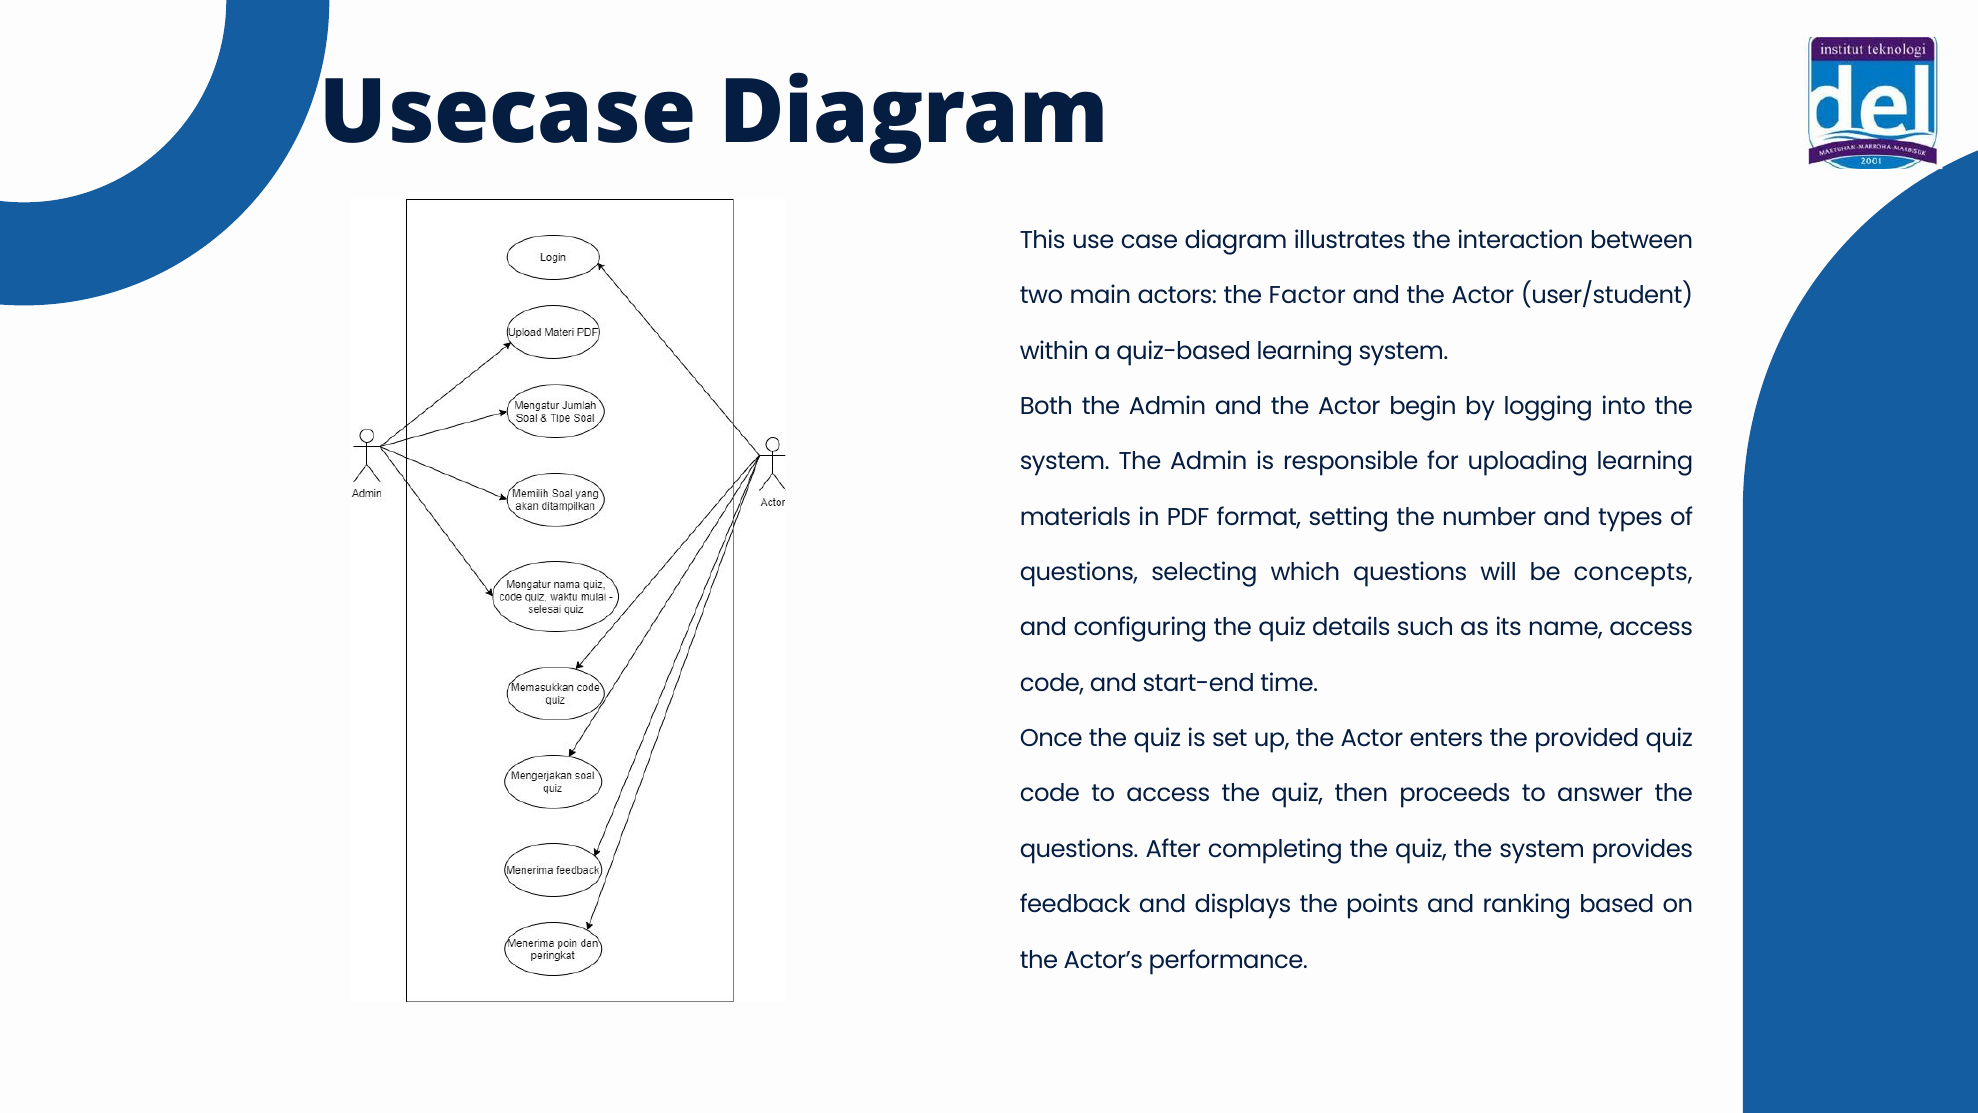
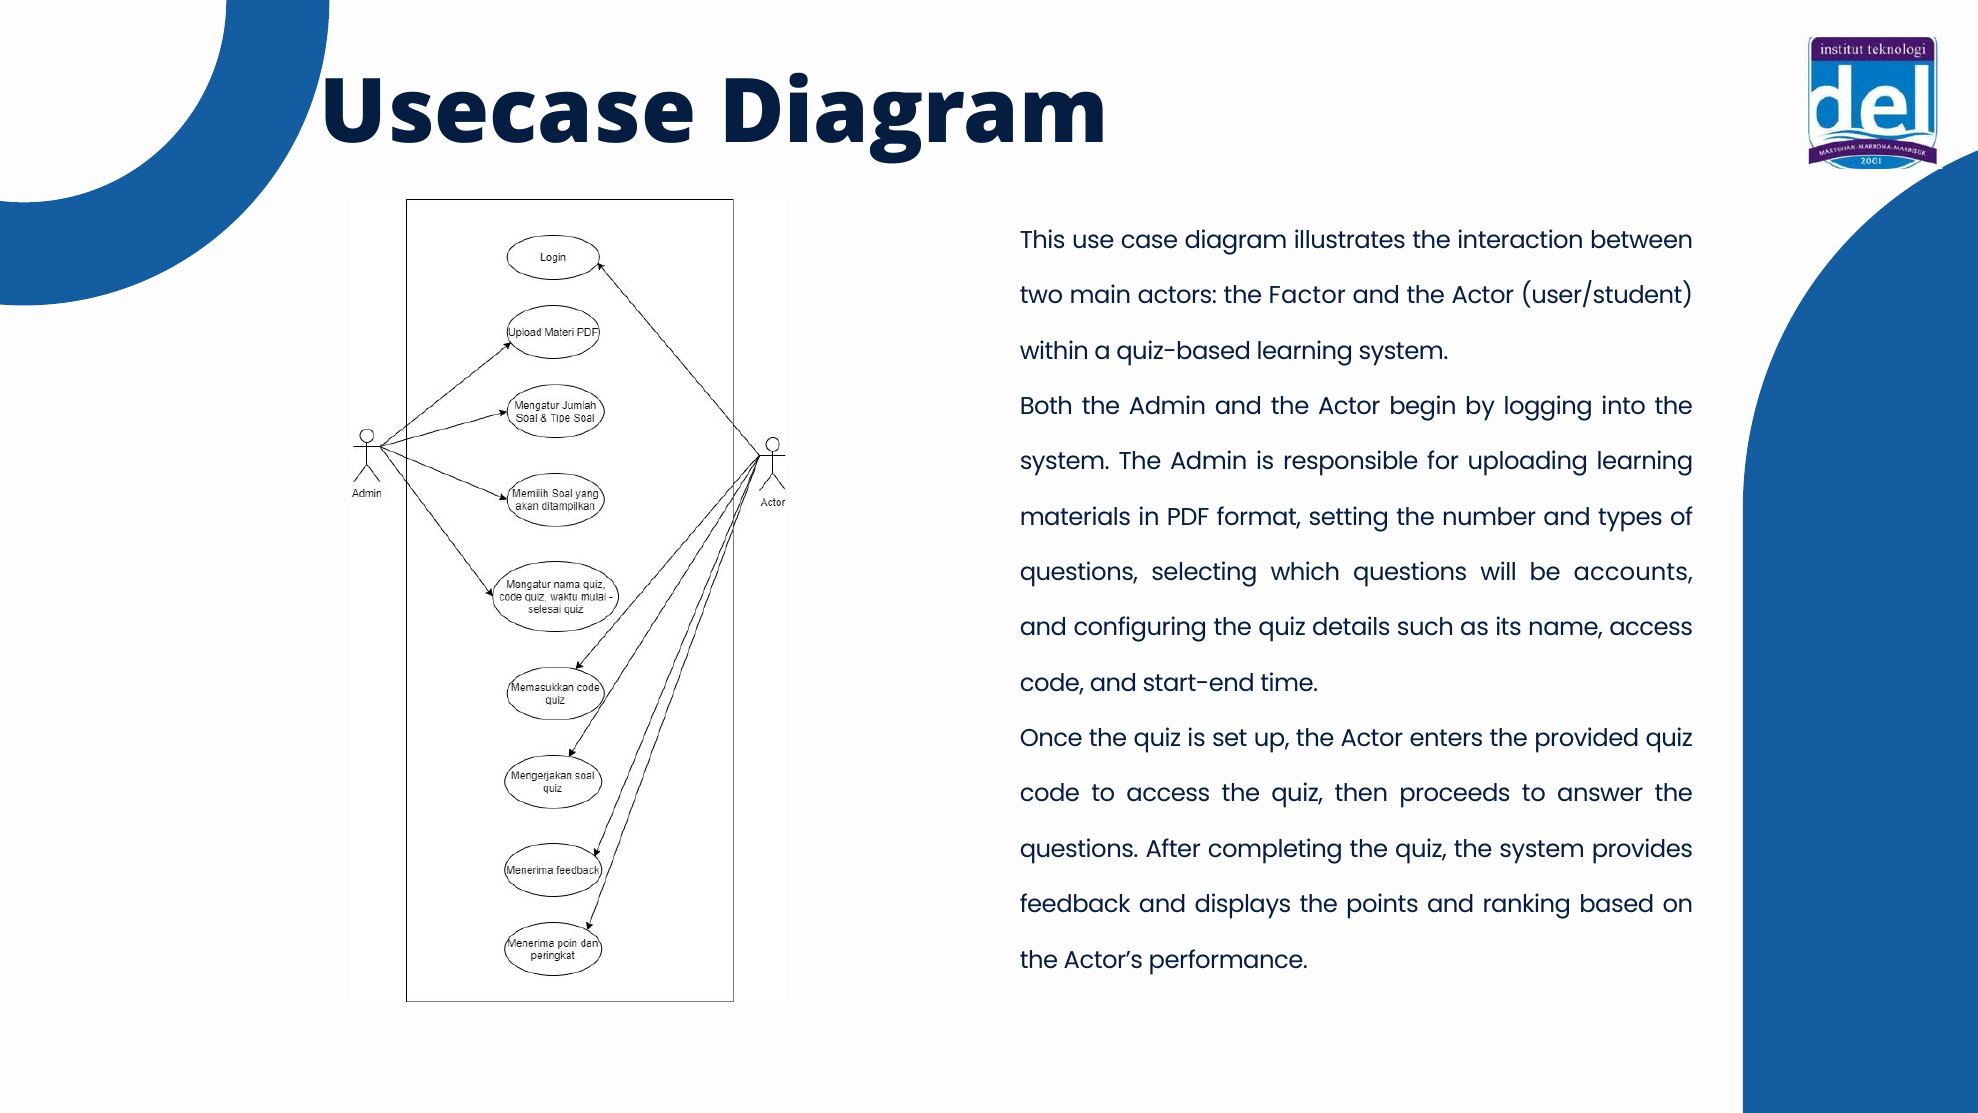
concepts: concepts -> accounts (1633, 572)
